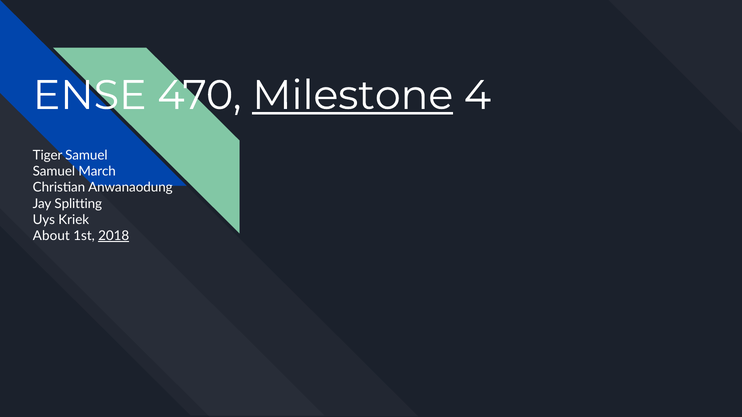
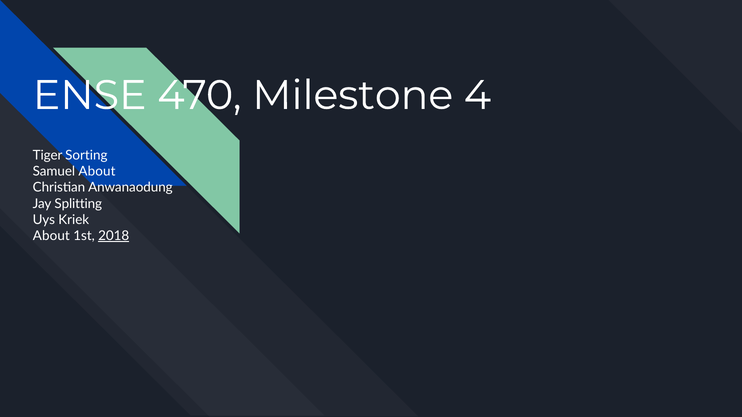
Milestone underline: present -> none (353, 95)
Tiger Samuel: Samuel -> Sorting (86, 156)
Samuel March: March -> About (97, 172)
